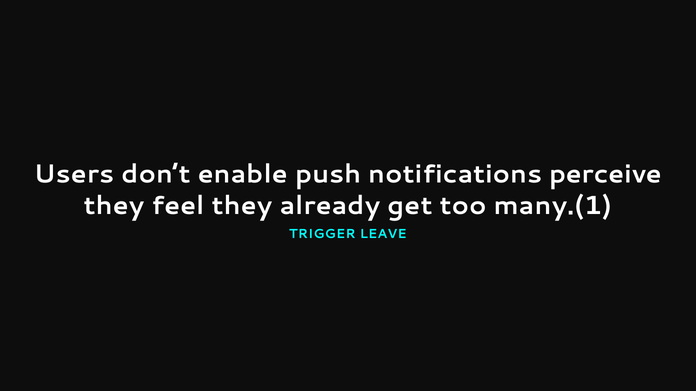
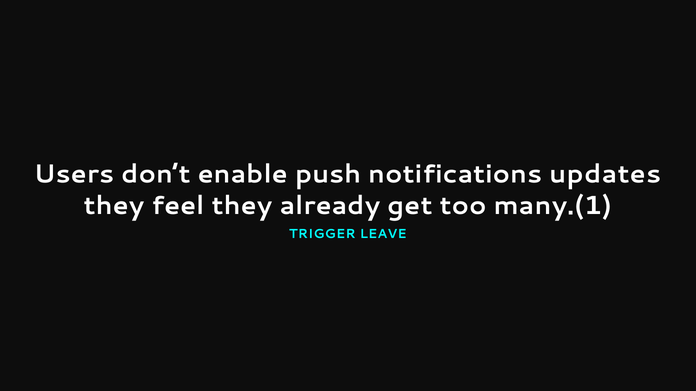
perceive: perceive -> updates (605, 174)
